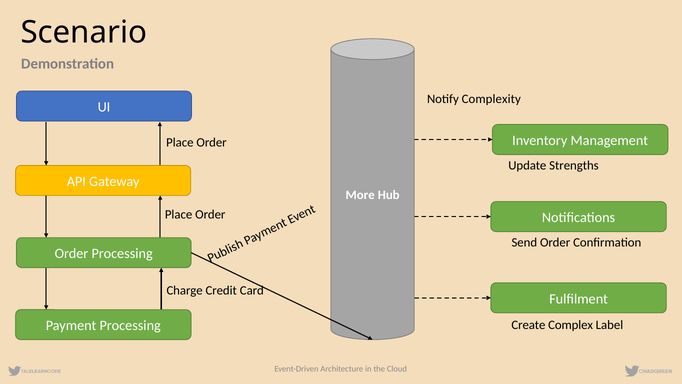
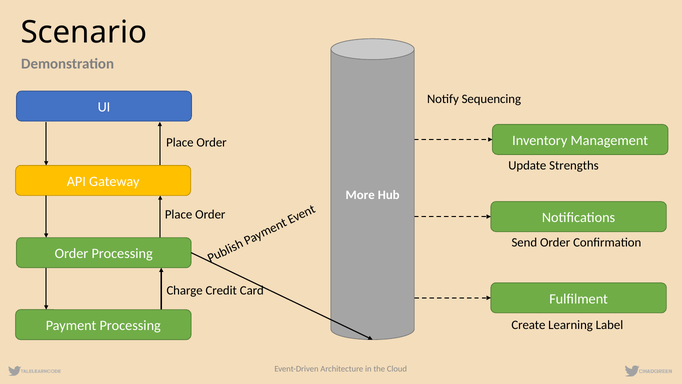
Complexity: Complexity -> Sequencing (491, 99)
Complex: Complex -> Learning (571, 325)
